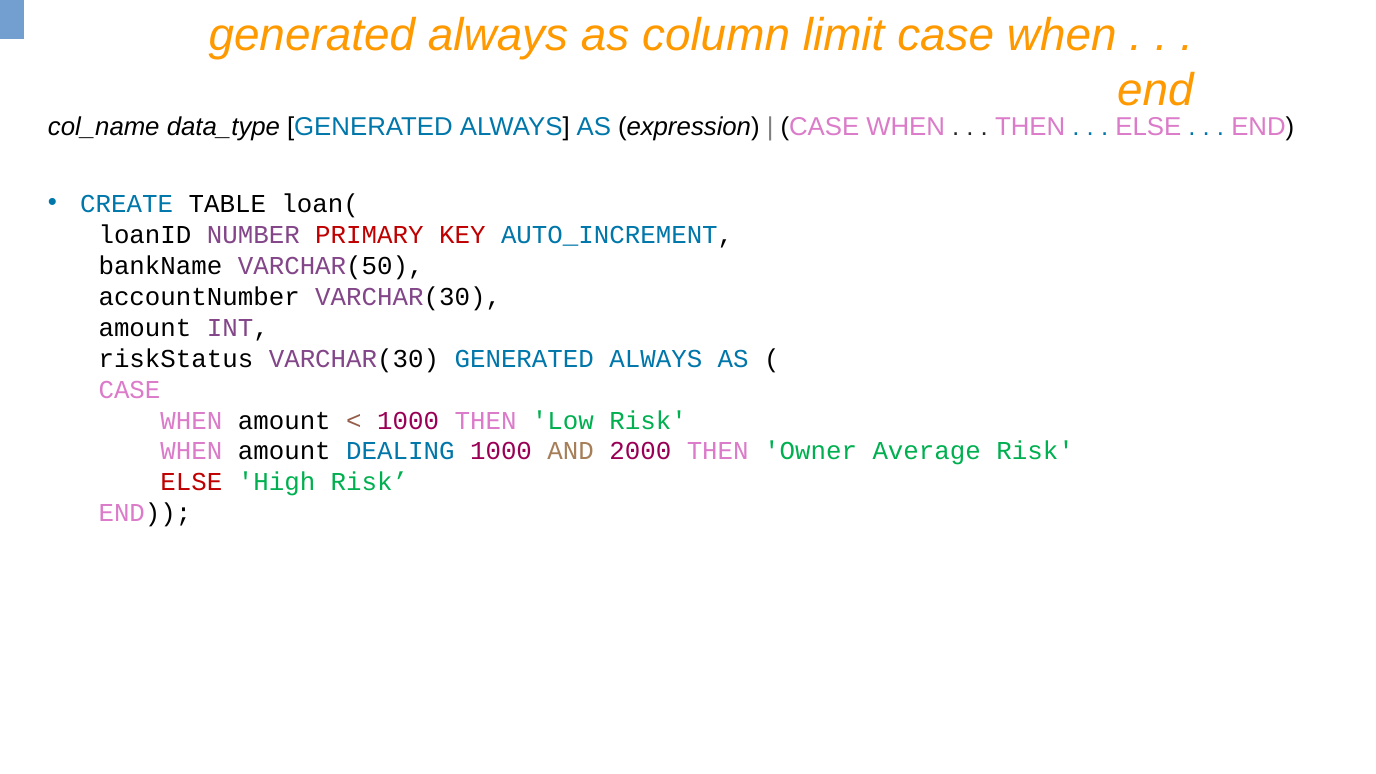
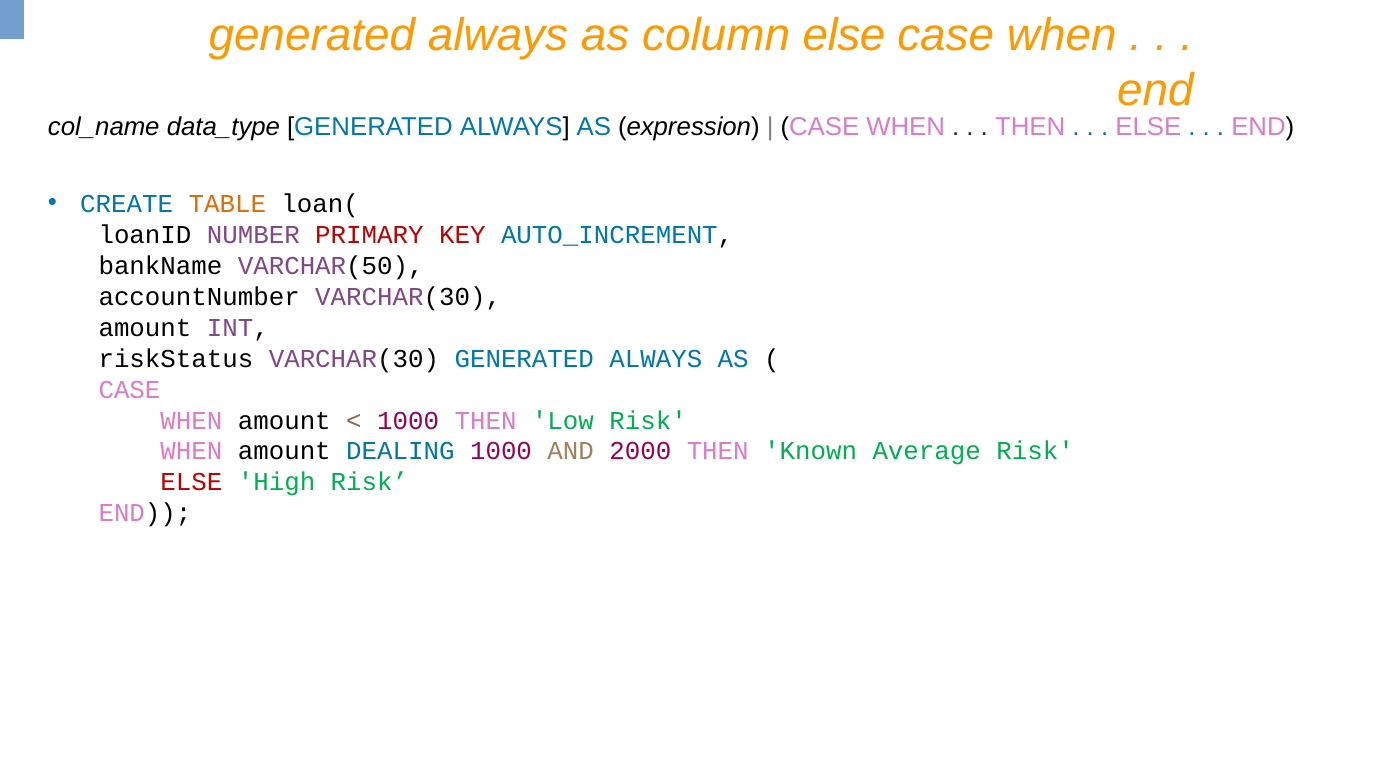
column limit: limit -> else (844, 36)
TABLE colour: black -> orange (227, 204)
Owner: Owner -> Known (811, 451)
